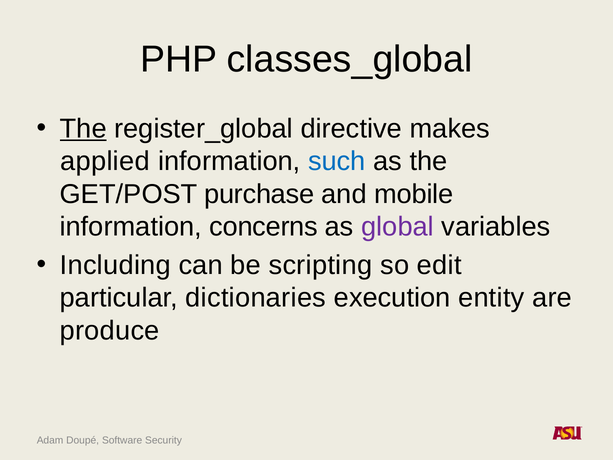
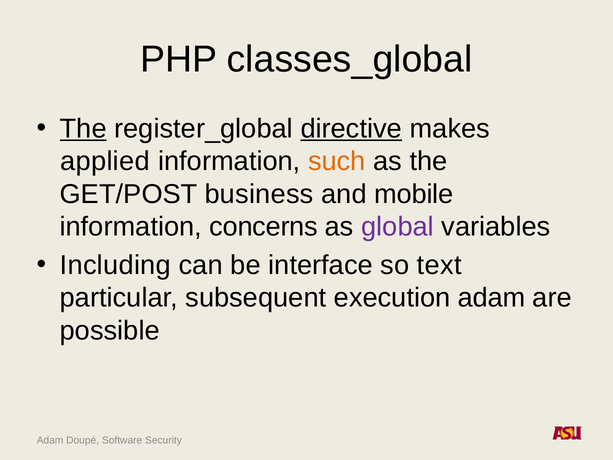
directive underline: none -> present (351, 129)
such colour: blue -> orange (337, 161)
purchase: purchase -> business (259, 194)
scripting: scripting -> interface (321, 265)
edit: edit -> text (439, 265)
dictionaries: dictionaries -> subsequent (256, 298)
execution entity: entity -> adam (492, 298)
produce: produce -> possible (110, 330)
